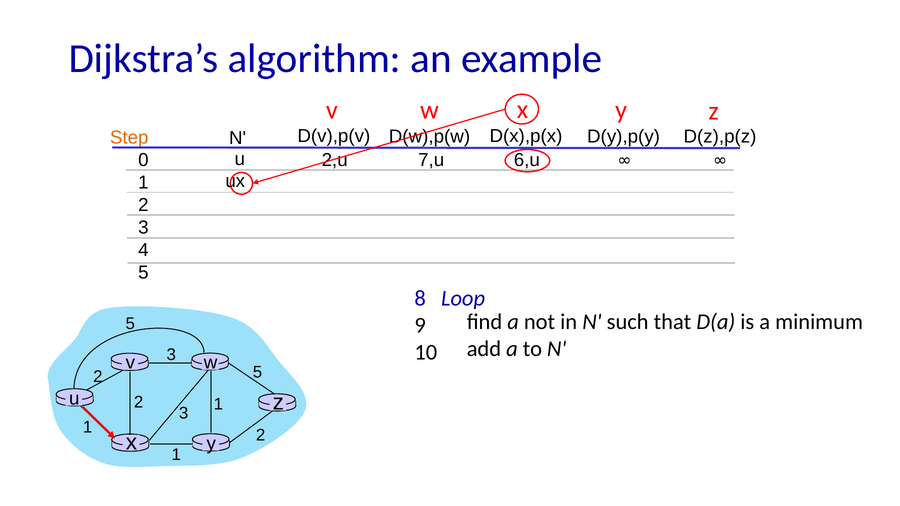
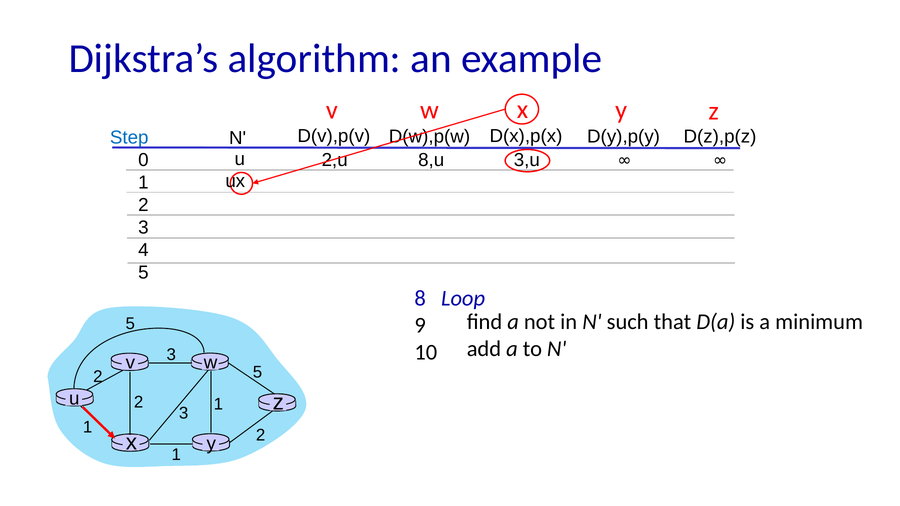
Step colour: orange -> blue (129, 138)
7,u: 7,u -> 8,u (431, 160)
6,u: 6,u -> 3,u (527, 160)
